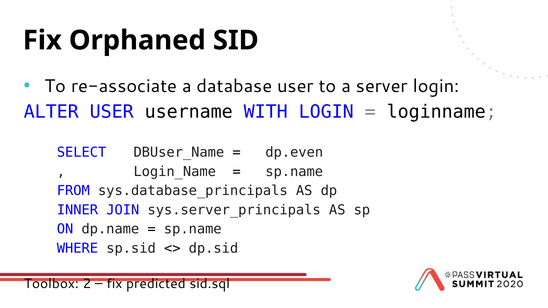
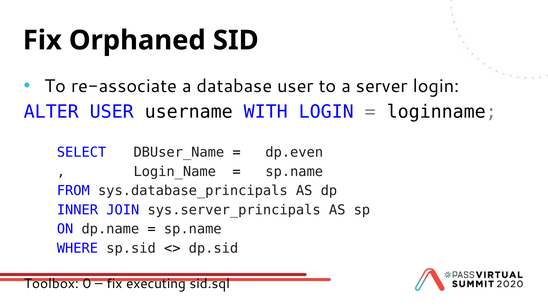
2: 2 -> 0 (87, 284)
predicted: predicted -> executing (156, 284)
